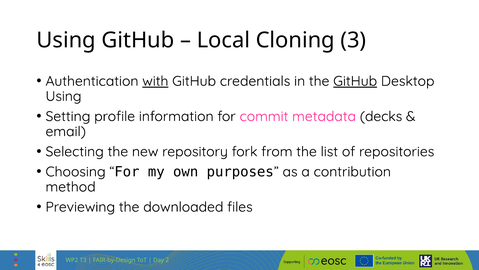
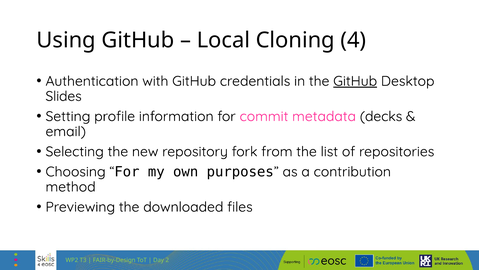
3: 3 -> 4 (353, 40)
with underline: present -> none (155, 81)
Using: Using -> Slides (64, 96)
